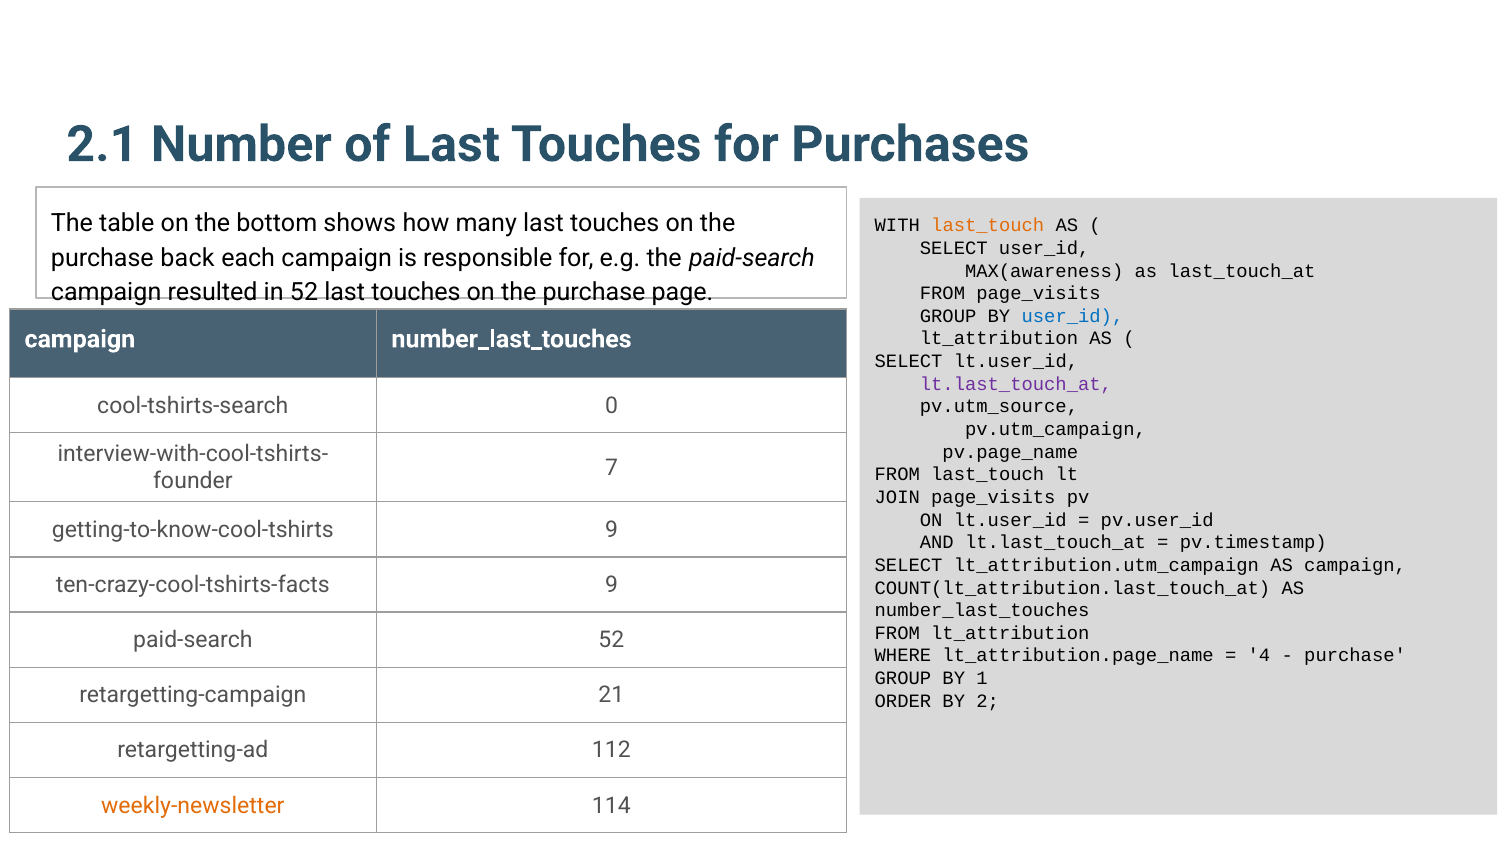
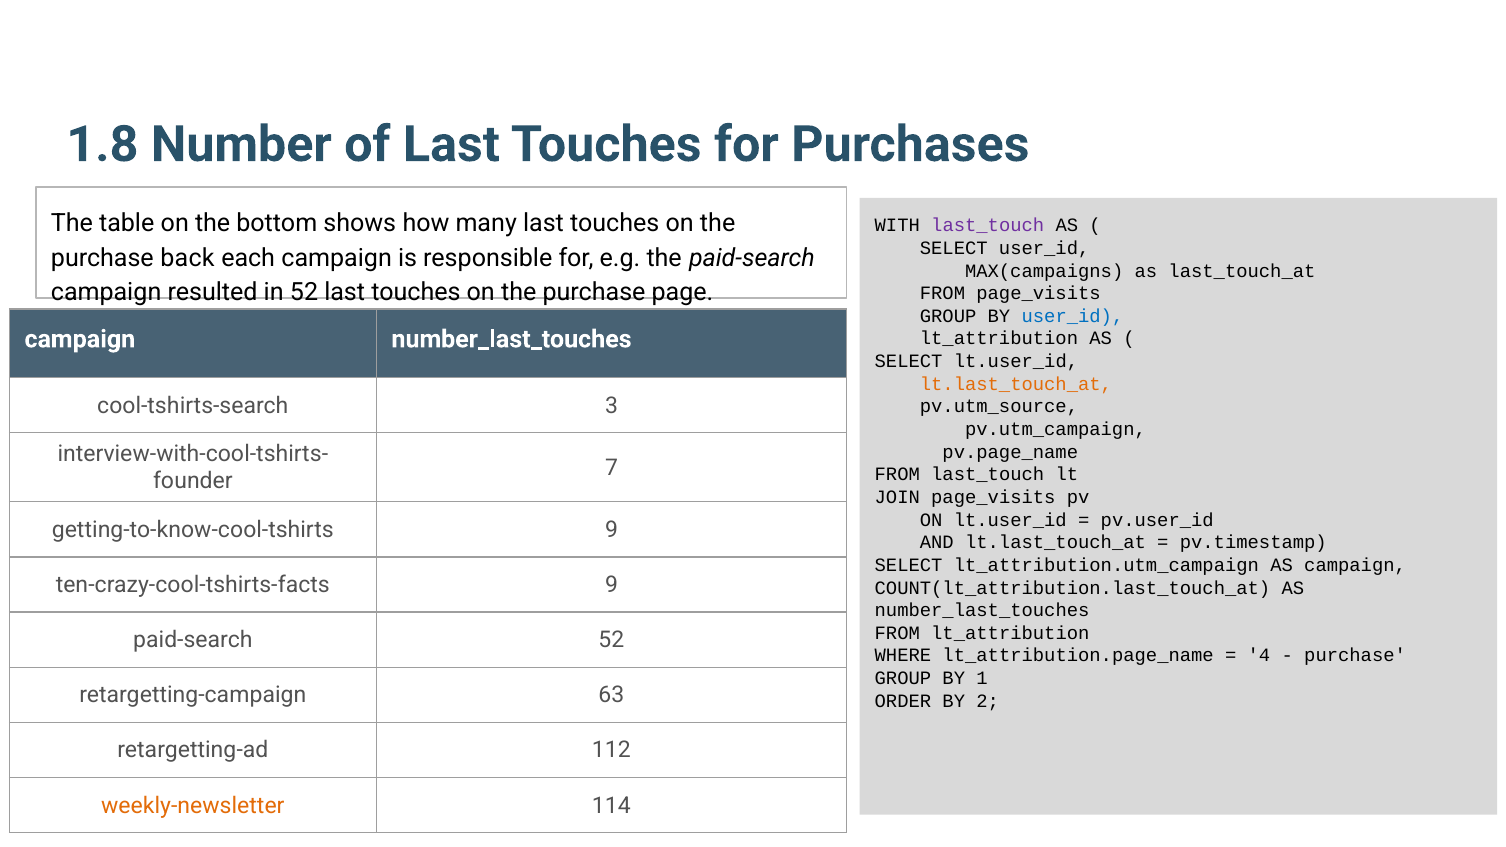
2.1: 2.1 -> 1.8 (102, 145)
last_touch colour: orange -> purple (988, 226)
MAX(awareness: MAX(awareness -> MAX(campaigns (1044, 271)
lt.last_touch_at colour: purple -> orange (1016, 384)
0: 0 -> 3 (611, 406)
21: 21 -> 63 (611, 695)
